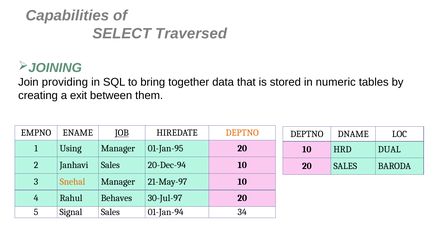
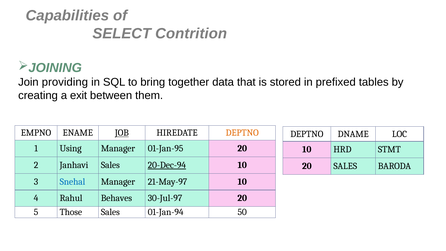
Traversed: Traversed -> Contrition (191, 33)
numeric: numeric -> prefixed (336, 82)
DUAL: DUAL -> STMT (389, 150)
20-Dec-94 underline: none -> present (167, 165)
Snehal colour: orange -> blue (72, 182)
Signal: Signal -> Those (71, 212)
34: 34 -> 50 (242, 212)
